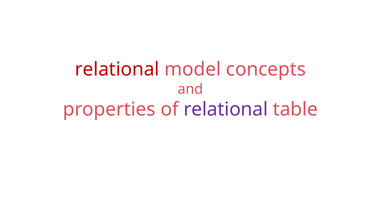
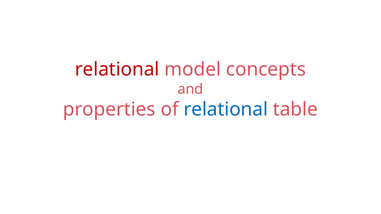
relational colour: purple -> blue (226, 110)
